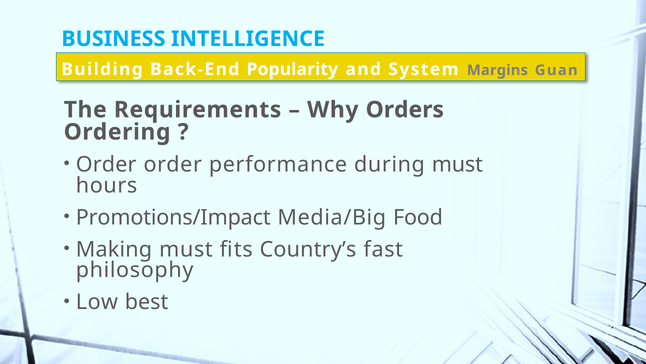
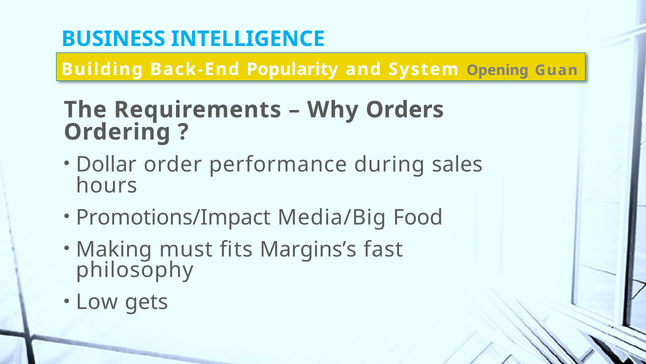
Margins: Margins -> Opening (498, 70)
Order: Order -> Dollar (106, 164)
during must: must -> sales (457, 164)
Country’s: Country’s -> Margins’s (308, 249)
best: best -> gets (147, 302)
